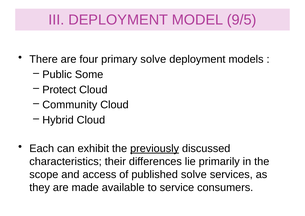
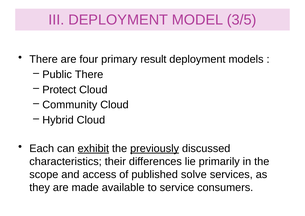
9/5: 9/5 -> 3/5 (242, 20)
primary solve: solve -> result (153, 59)
Public Some: Some -> There (89, 74)
exhibit underline: none -> present (93, 148)
